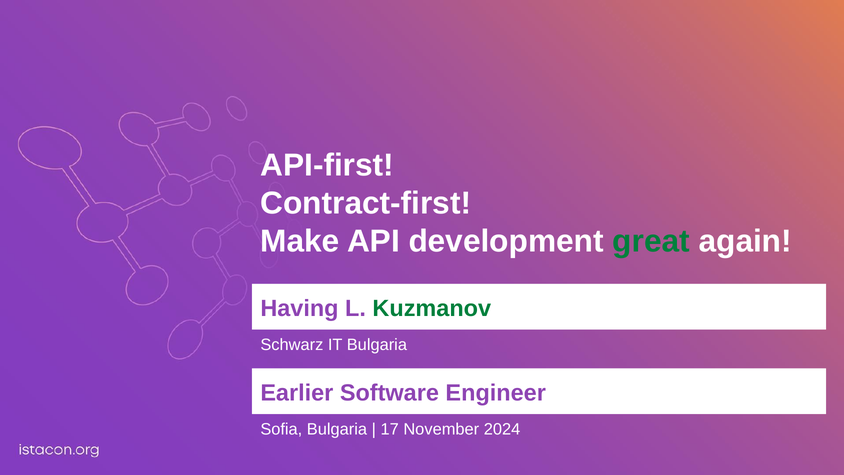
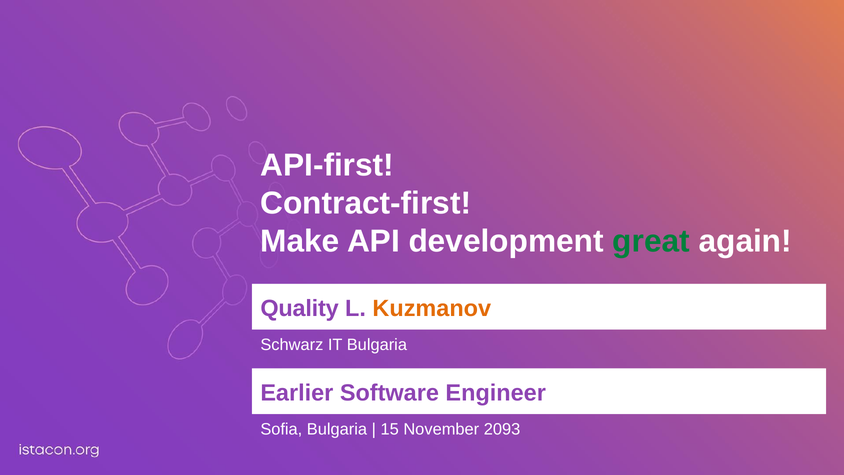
Having: Having -> Quality (300, 308)
Kuzmanov colour: green -> orange (432, 308)
17: 17 -> 15 (390, 429)
2024: 2024 -> 2093 (502, 429)
